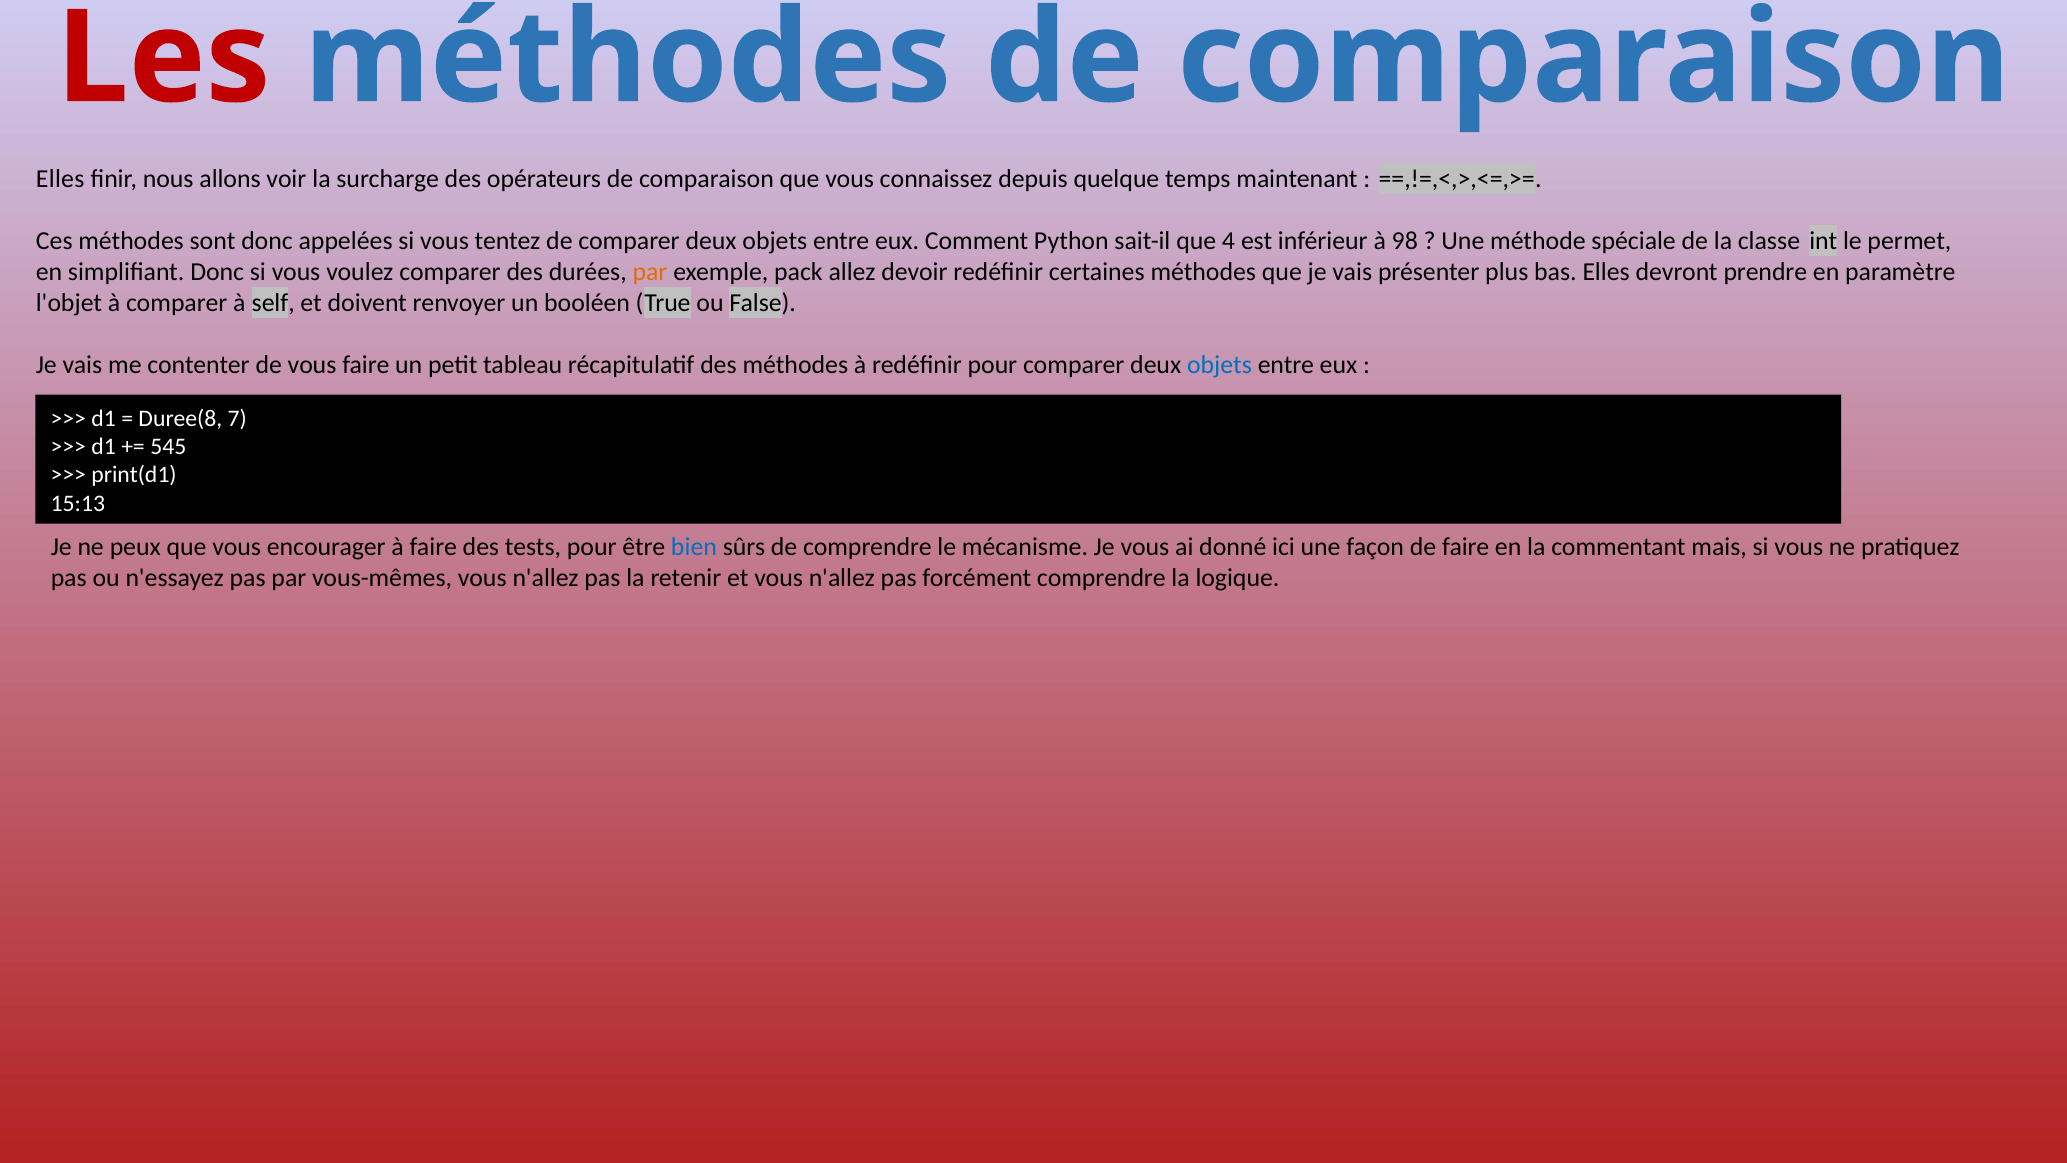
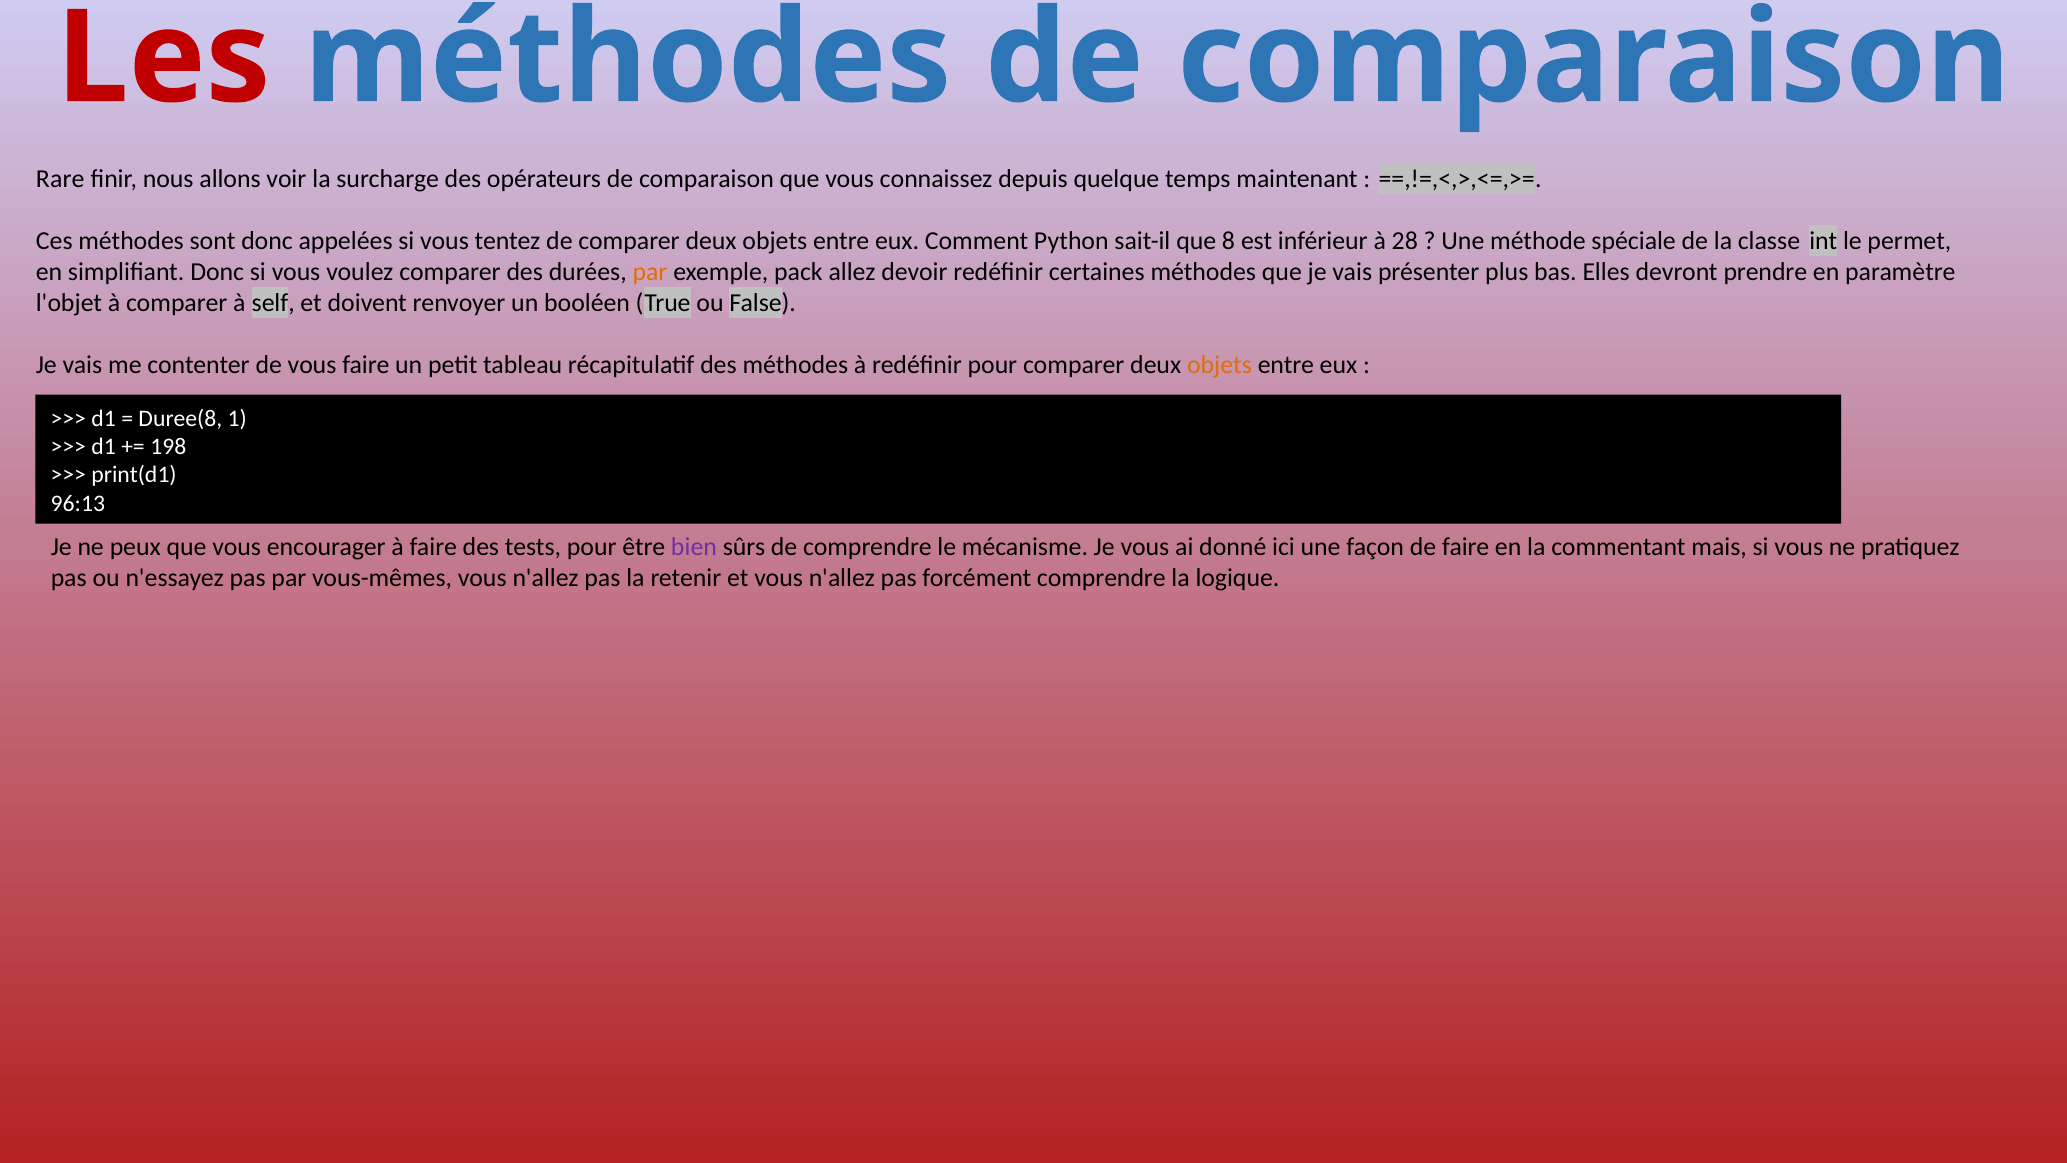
Elles: Elles -> Rare (60, 179)
4: 4 -> 8 (1229, 241)
98: 98 -> 28 (1405, 241)
objets colour: blue -> orange (1220, 365)
7: 7 -> 1 (237, 418)
545: 545 -> 198 (168, 447)
15:13: 15:13 -> 96:13 (78, 503)
bien colour: blue -> purple (694, 547)
